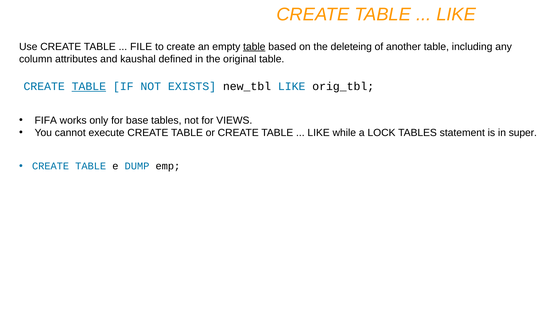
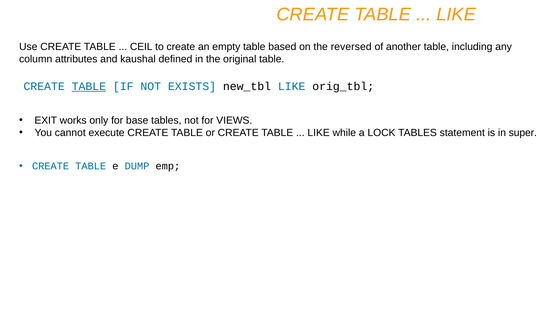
FILE: FILE -> CEIL (141, 47)
table underline: present -> none (254, 47)
deleteing: deleteing -> reversed (351, 47)
FIFA: FIFA -> EXIT (46, 120)
